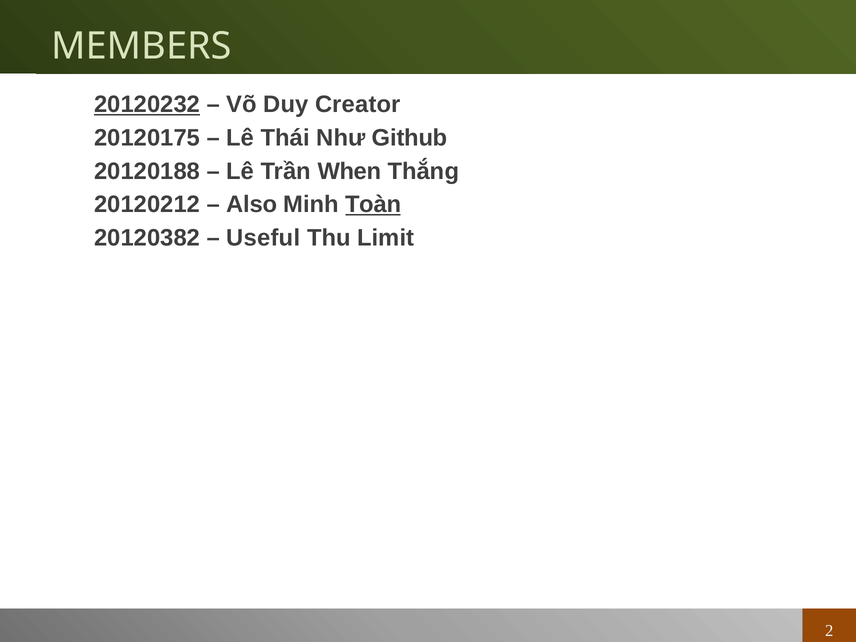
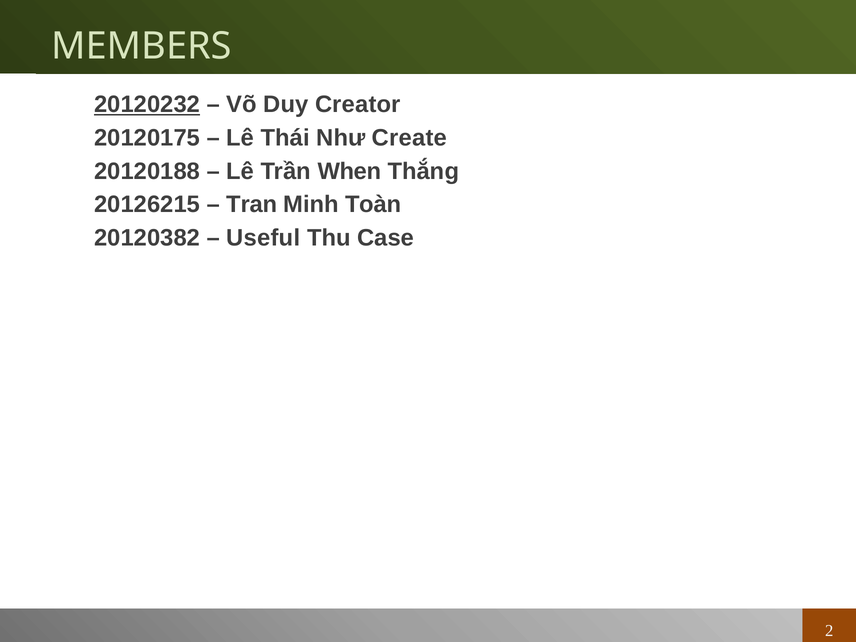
Github: Github -> Create (409, 138)
20120212: 20120212 -> 20126215 (147, 205)
Also: Also -> Tran (252, 205)
Toàn underline: present -> none (373, 205)
Limit: Limit -> Case (386, 238)
